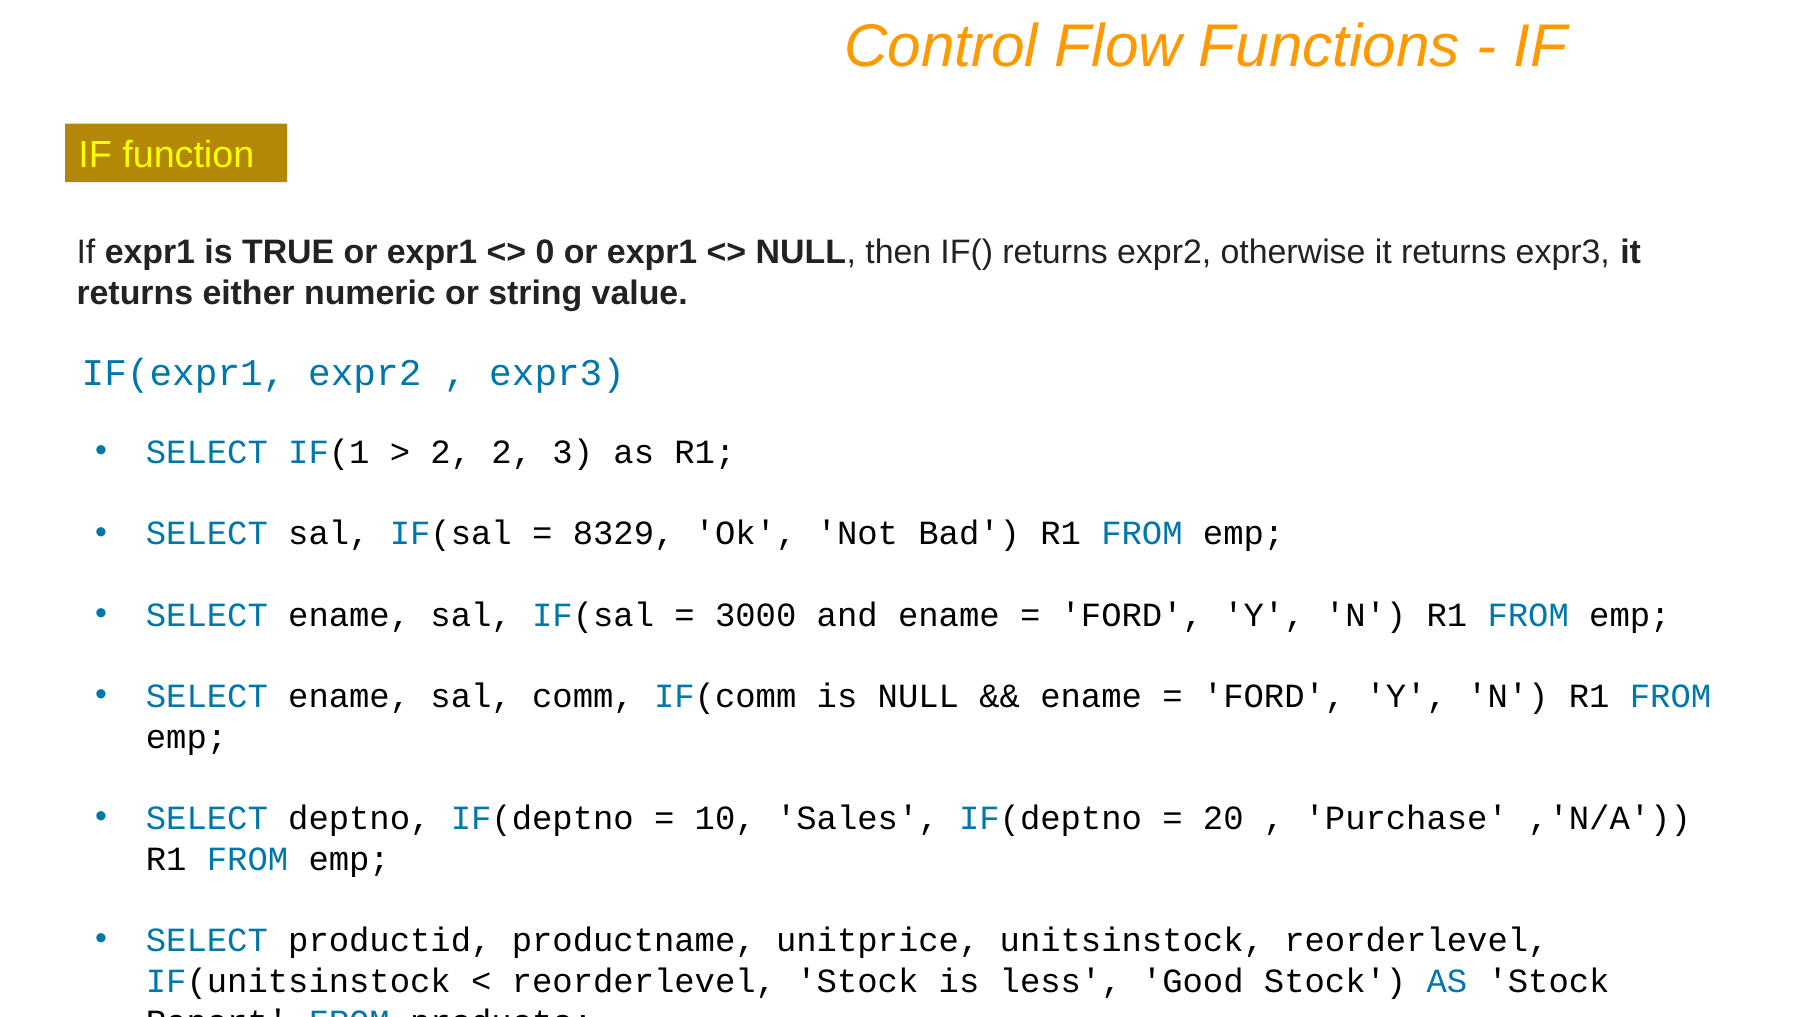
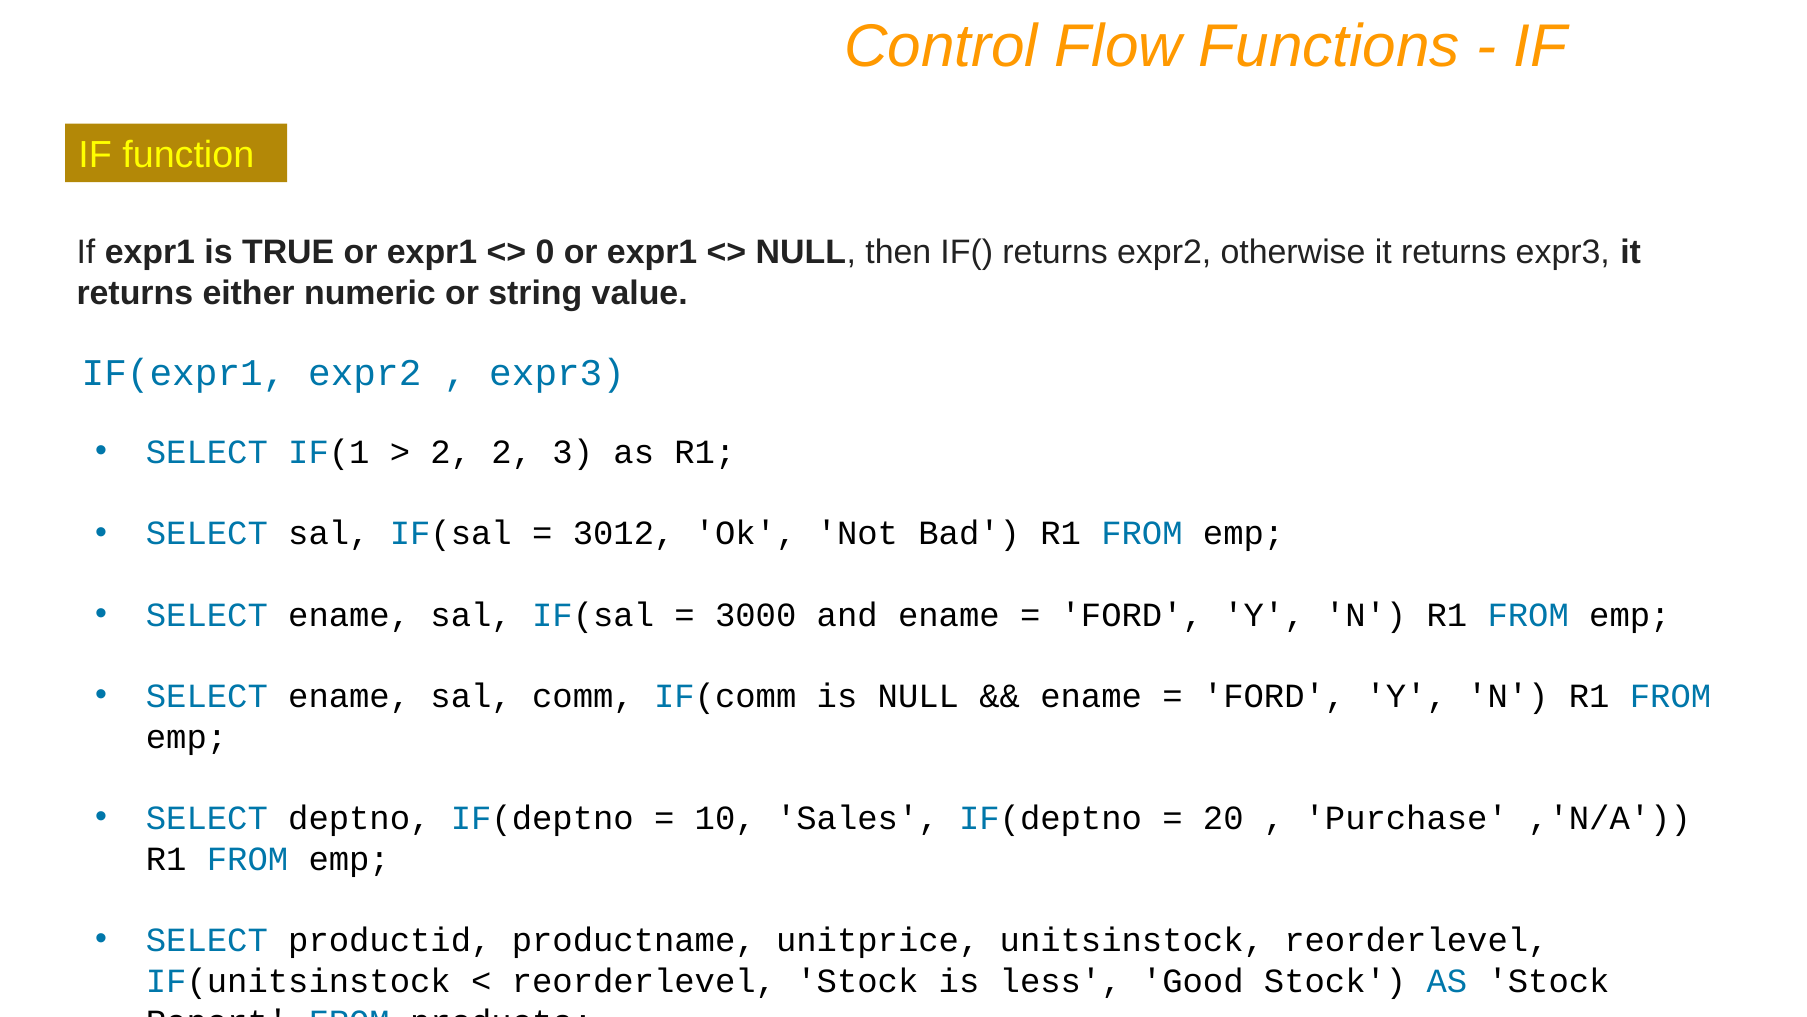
8329: 8329 -> 3012 (624, 533)
